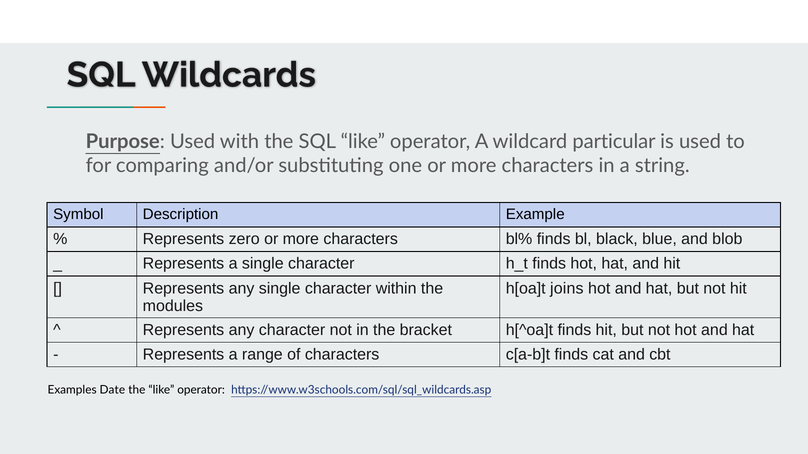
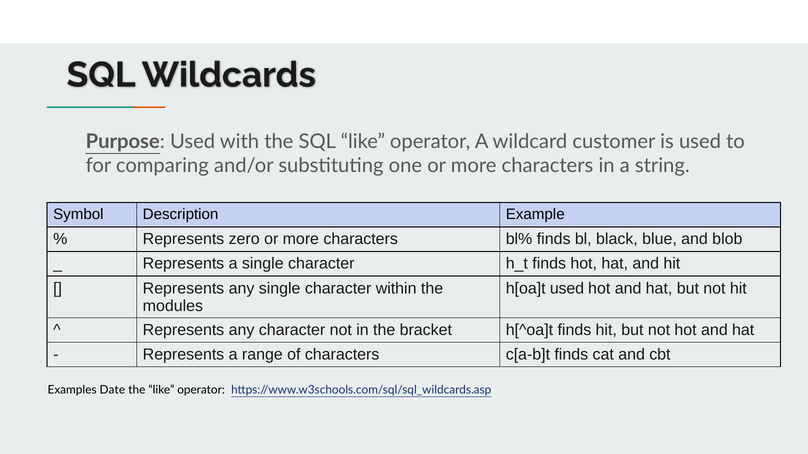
particular: particular -> customer (614, 142)
h[oa]t joins: joins -> used (567, 289)
